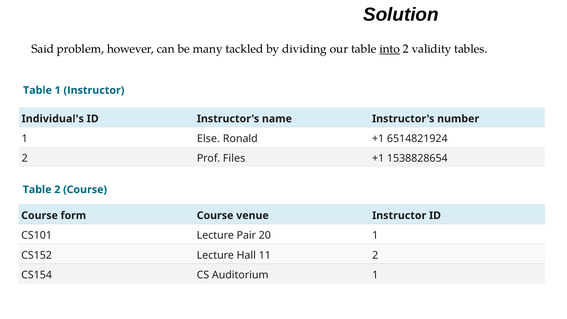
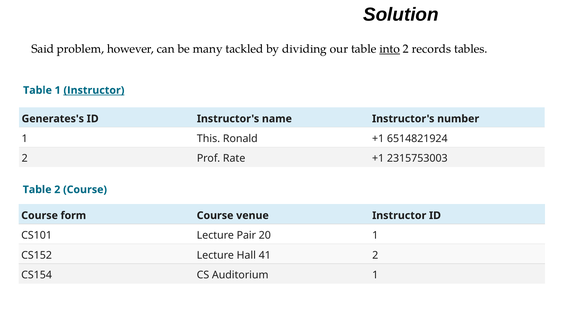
validity: validity -> records (431, 49)
Instructor underline: none -> present (94, 90)
Individual's: Individual's -> Generates's (53, 119)
Else: Else -> This (208, 139)
Files: Files -> Rate (234, 158)
1538828654: 1538828654 -> 2315753003 (417, 158)
11: 11 -> 41 (265, 255)
